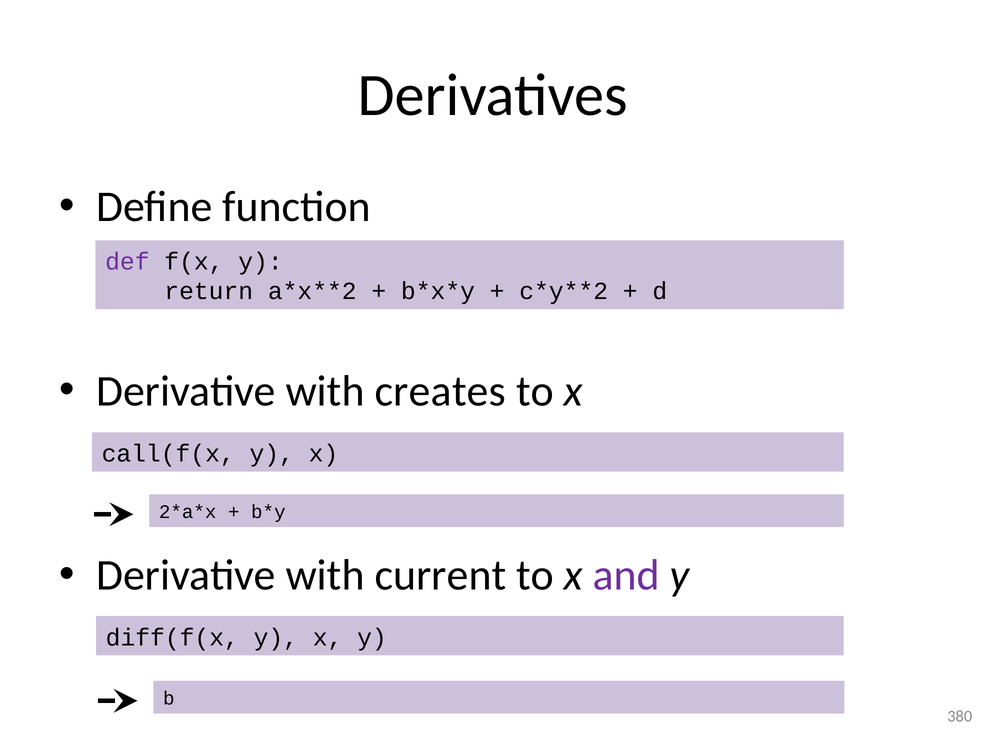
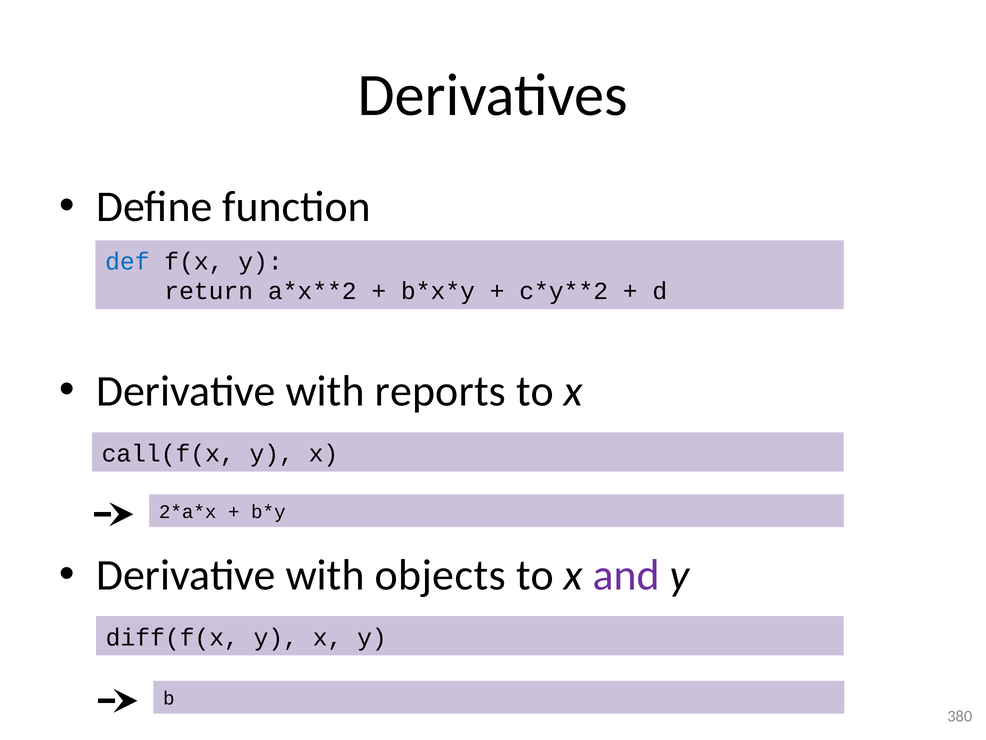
def colour: purple -> blue (127, 262)
creates: creates -> reports (440, 391)
current: current -> objects (440, 575)
